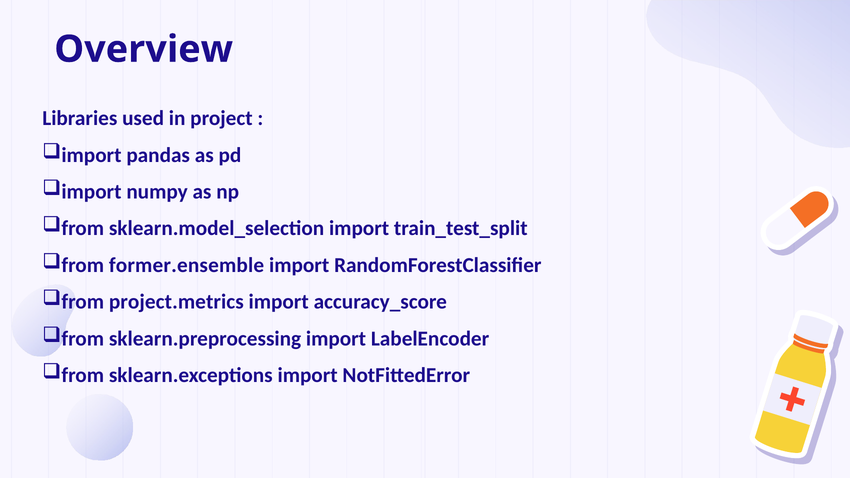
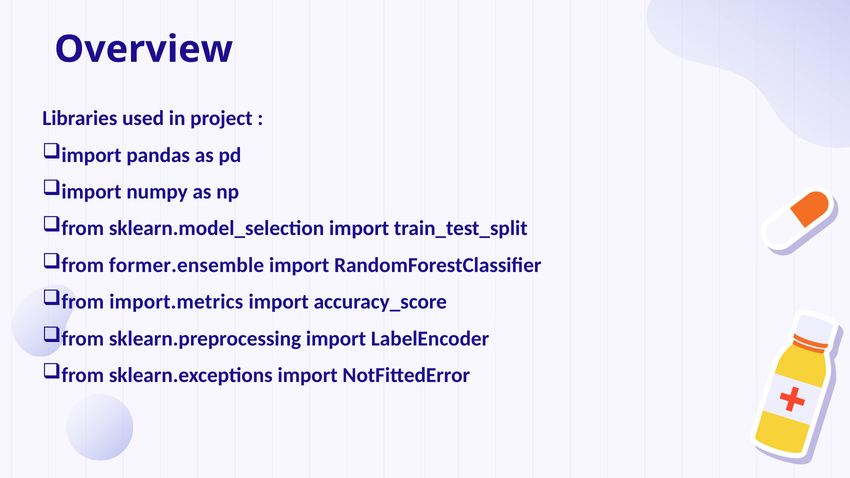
project.metrics: project.metrics -> import.metrics (176, 302)
